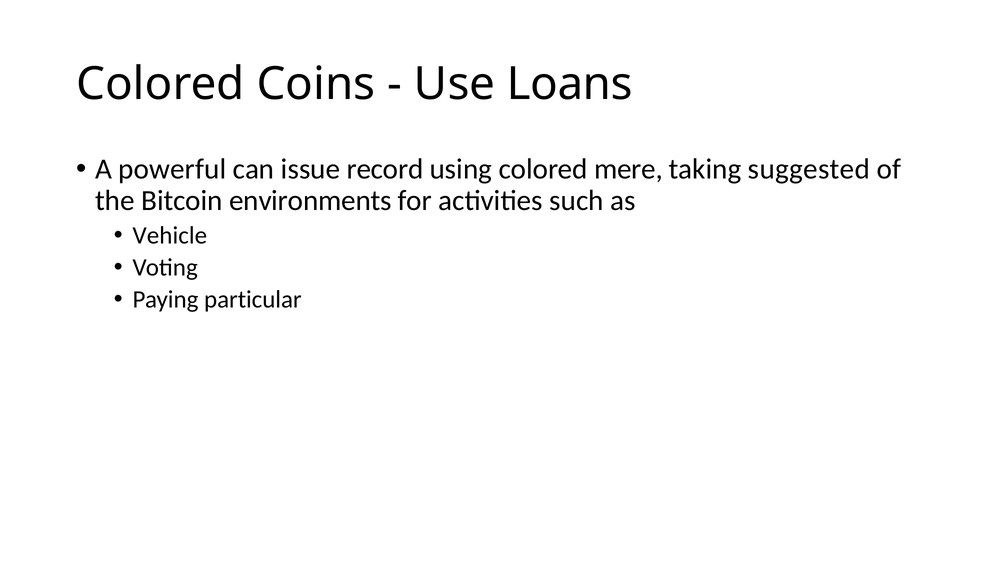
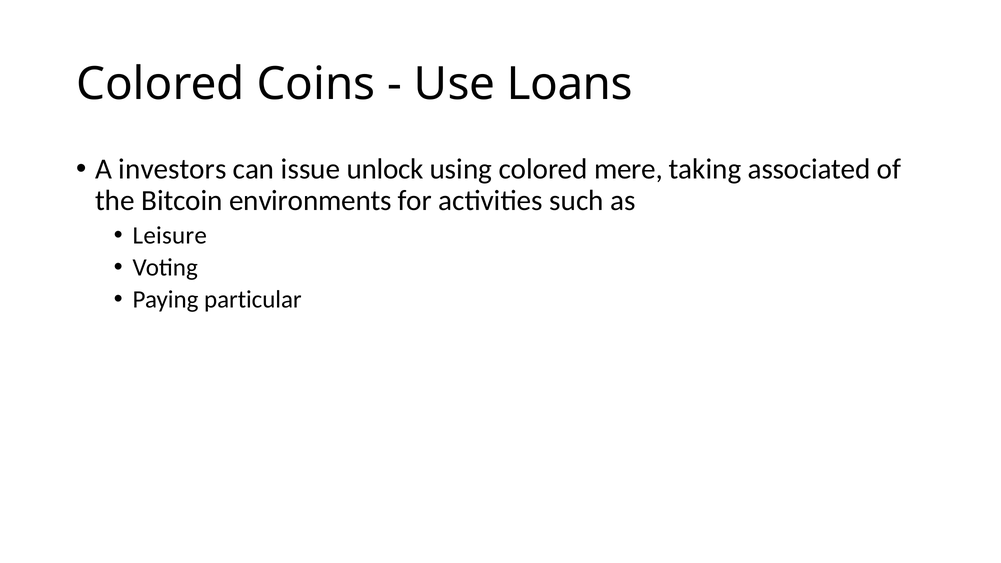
powerful: powerful -> investors (172, 169)
record: record -> unlock (385, 169)
suggested: suggested -> associated (809, 169)
Vehicle: Vehicle -> Leisure (170, 235)
